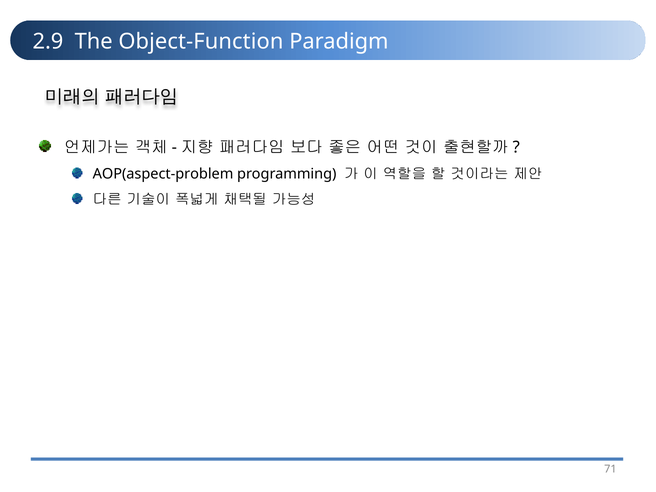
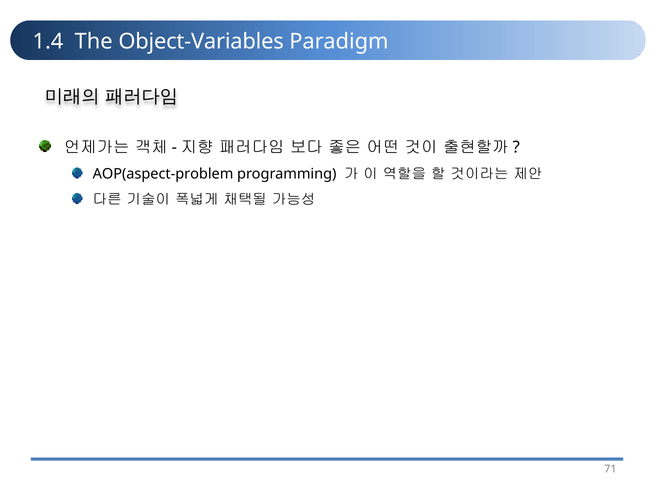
2.9: 2.9 -> 1.4 (48, 41)
Object-Function: Object-Function -> Object-Variables (201, 41)
